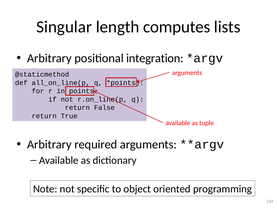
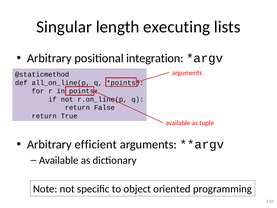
computes: computes -> executing (177, 27)
required: required -> efficient (96, 144)
